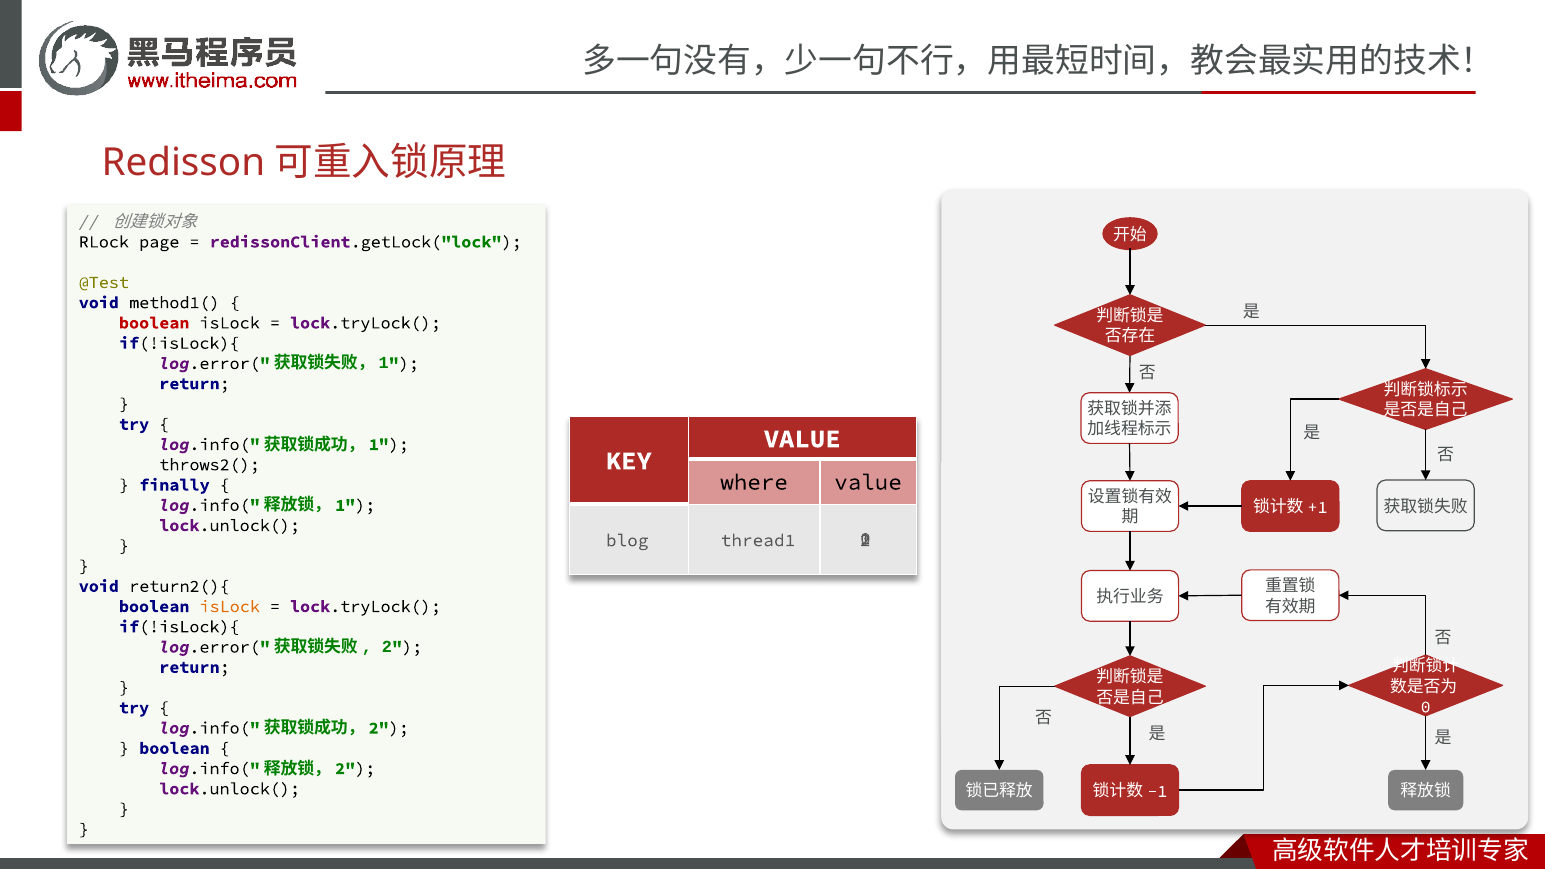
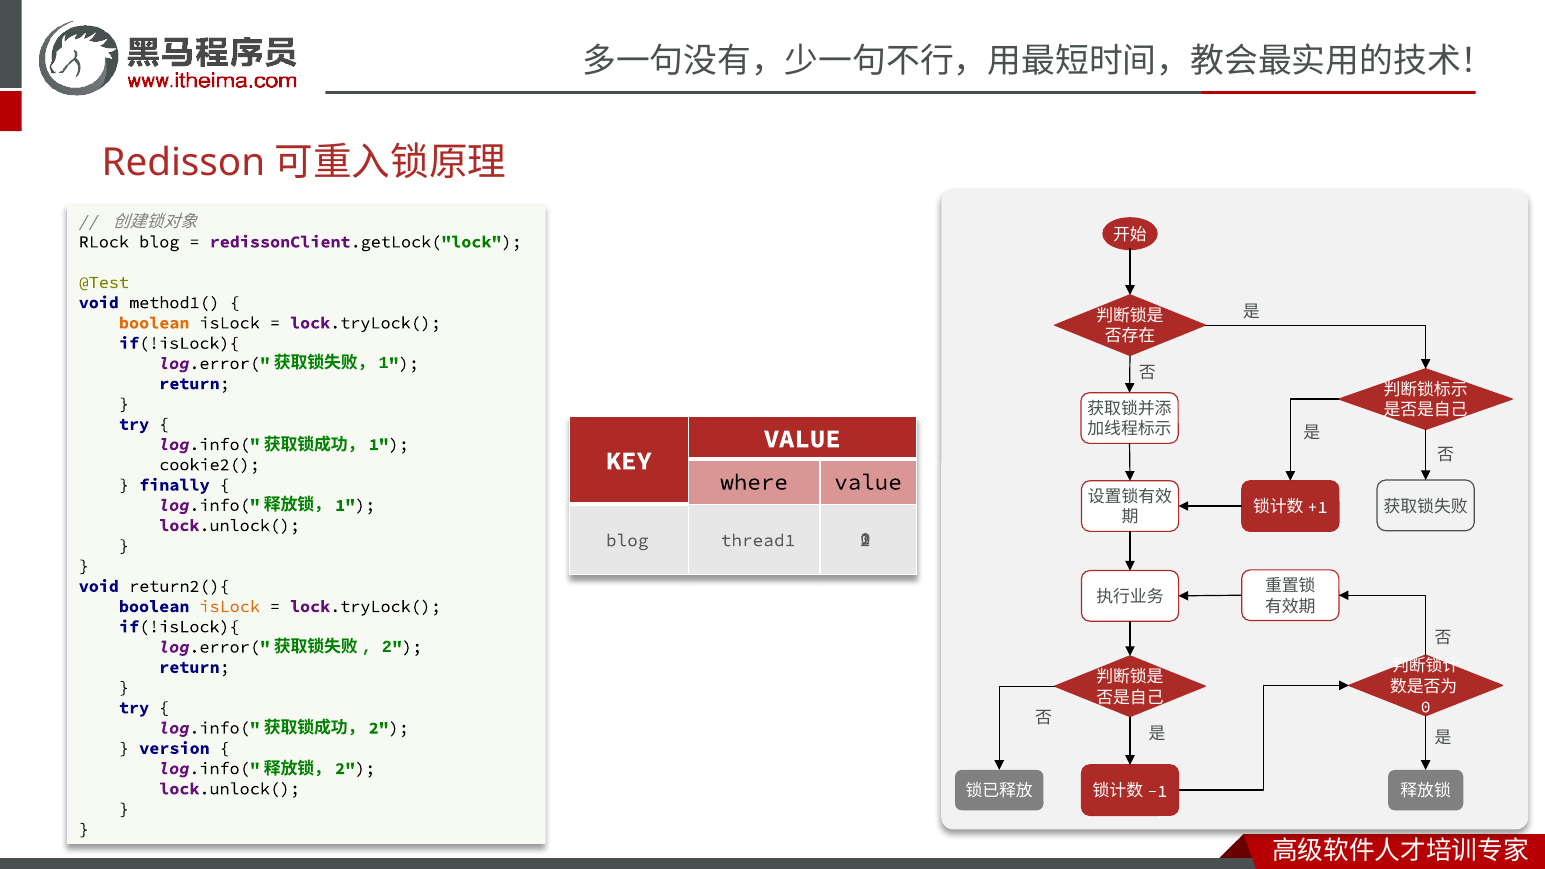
RLock page: page -> blog (159, 242)
boolean colour: red -> orange (154, 323)
throws2(: throws2( -> cookie2( (210, 465)
boolean: boolean -> version (174, 748)
